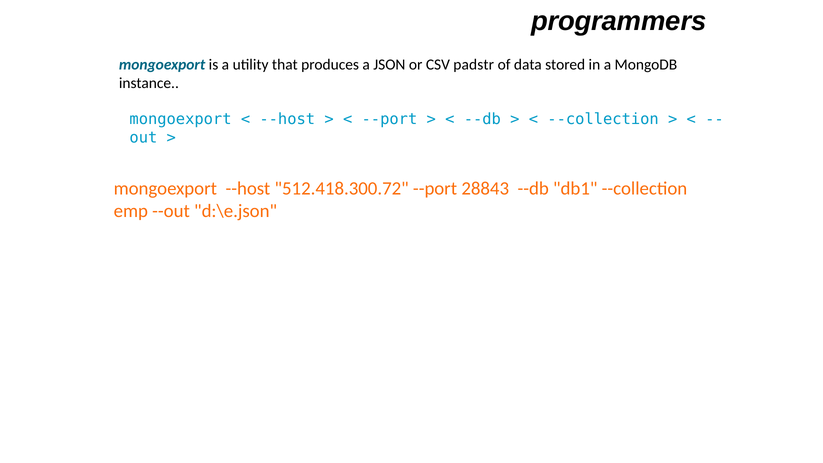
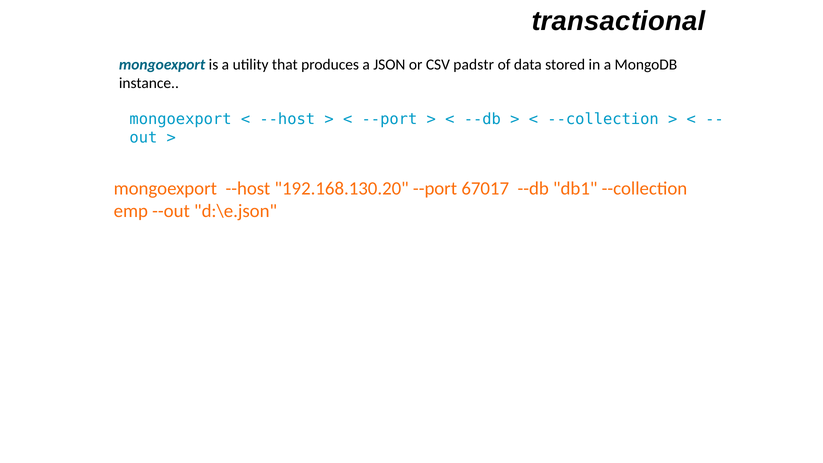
programmers: programmers -> transactional (618, 21)
512.418.300.72: 512.418.300.72 -> 192.168.130.20 (342, 189)
28843: 28843 -> 67017 (485, 189)
